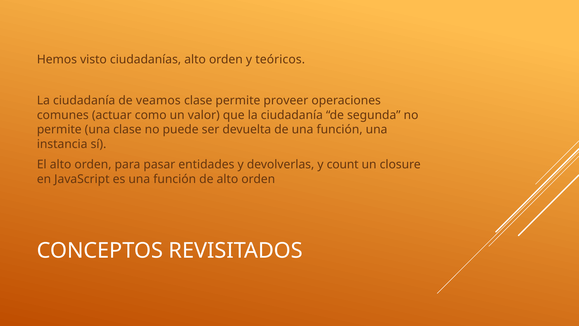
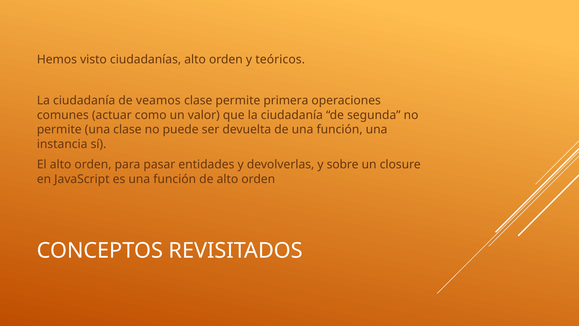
proveer: proveer -> primera (286, 101)
count: count -> sobre (343, 165)
